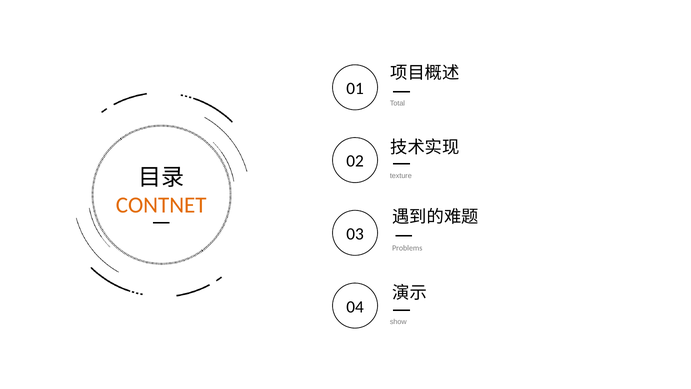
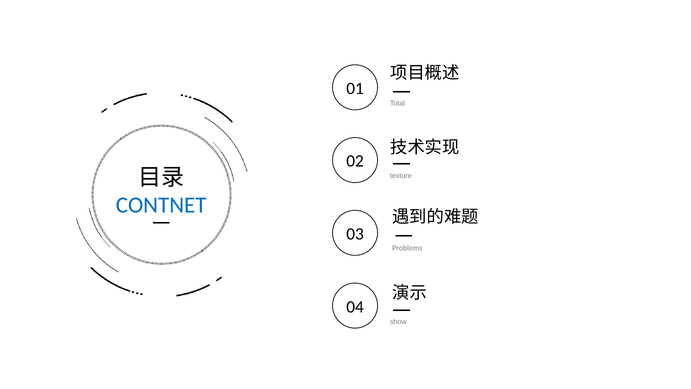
CONTNET colour: orange -> blue (161, 205)
